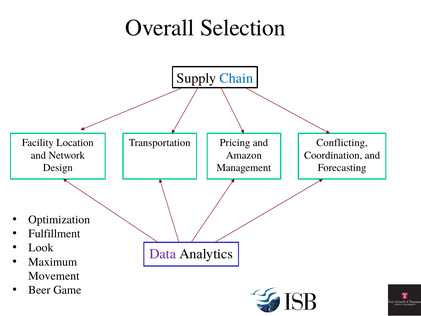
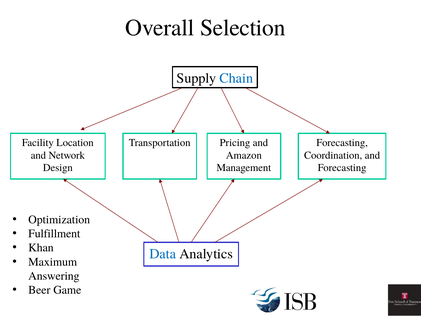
Conflicting: Conflicting -> Forecasting (342, 142)
Look: Look -> Khan (41, 248)
Data colour: purple -> blue (163, 254)
Movement: Movement -> Answering (54, 276)
